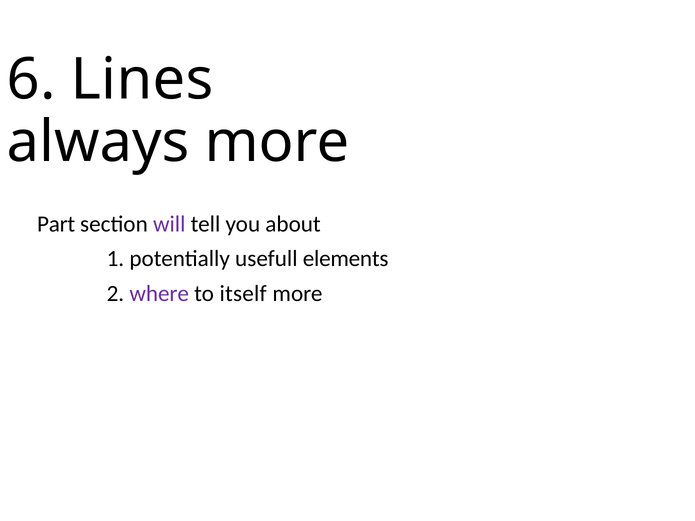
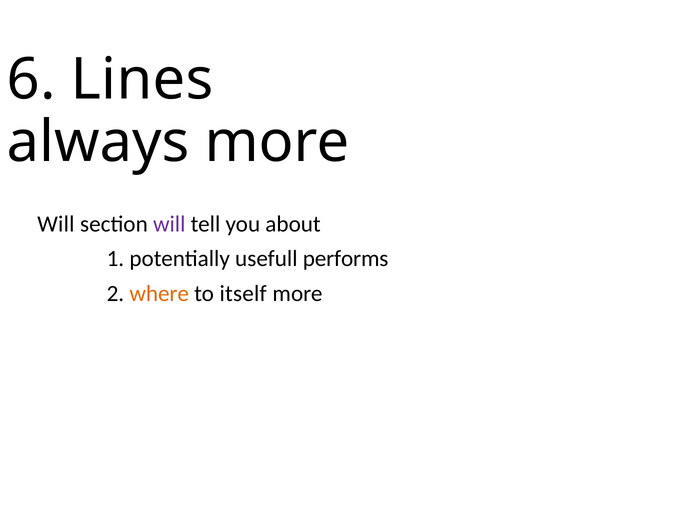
Part: Part -> Will (56, 224)
elements: elements -> performs (346, 259)
where colour: purple -> orange (159, 294)
